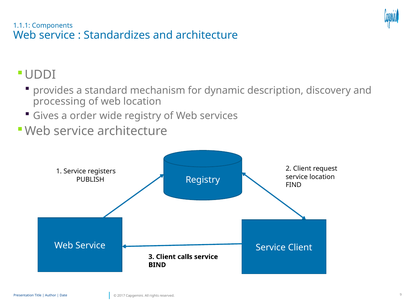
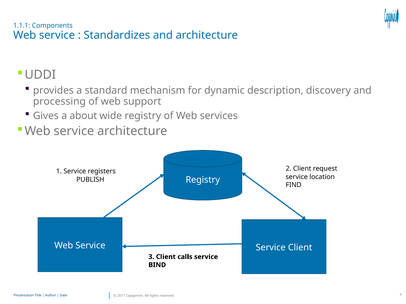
web location: location -> support (142, 102)
order: order -> about (83, 116)
